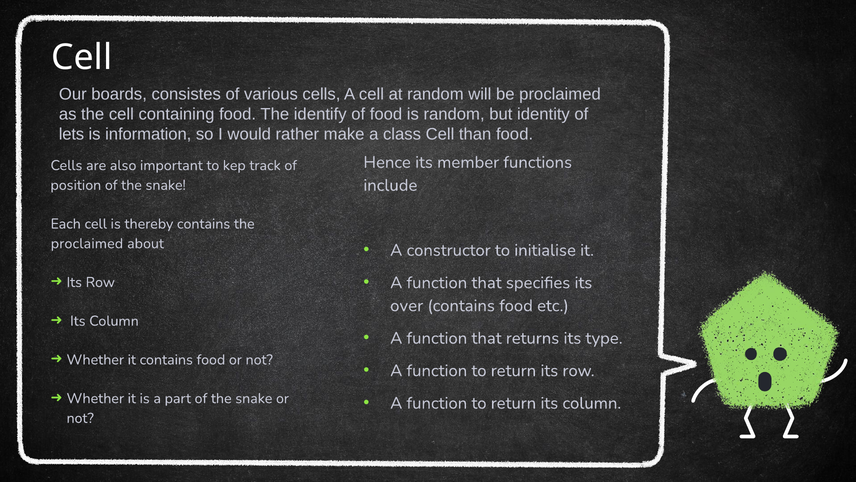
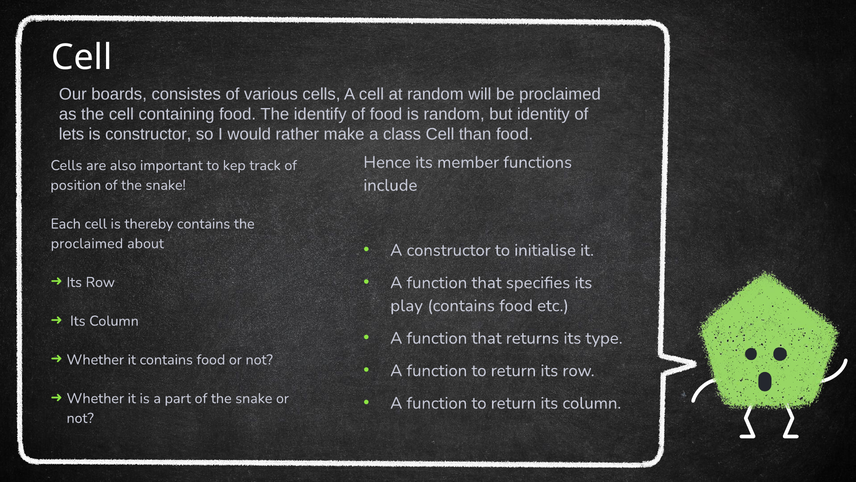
is information: information -> constructor (148, 134)
over: over -> play (407, 305)
